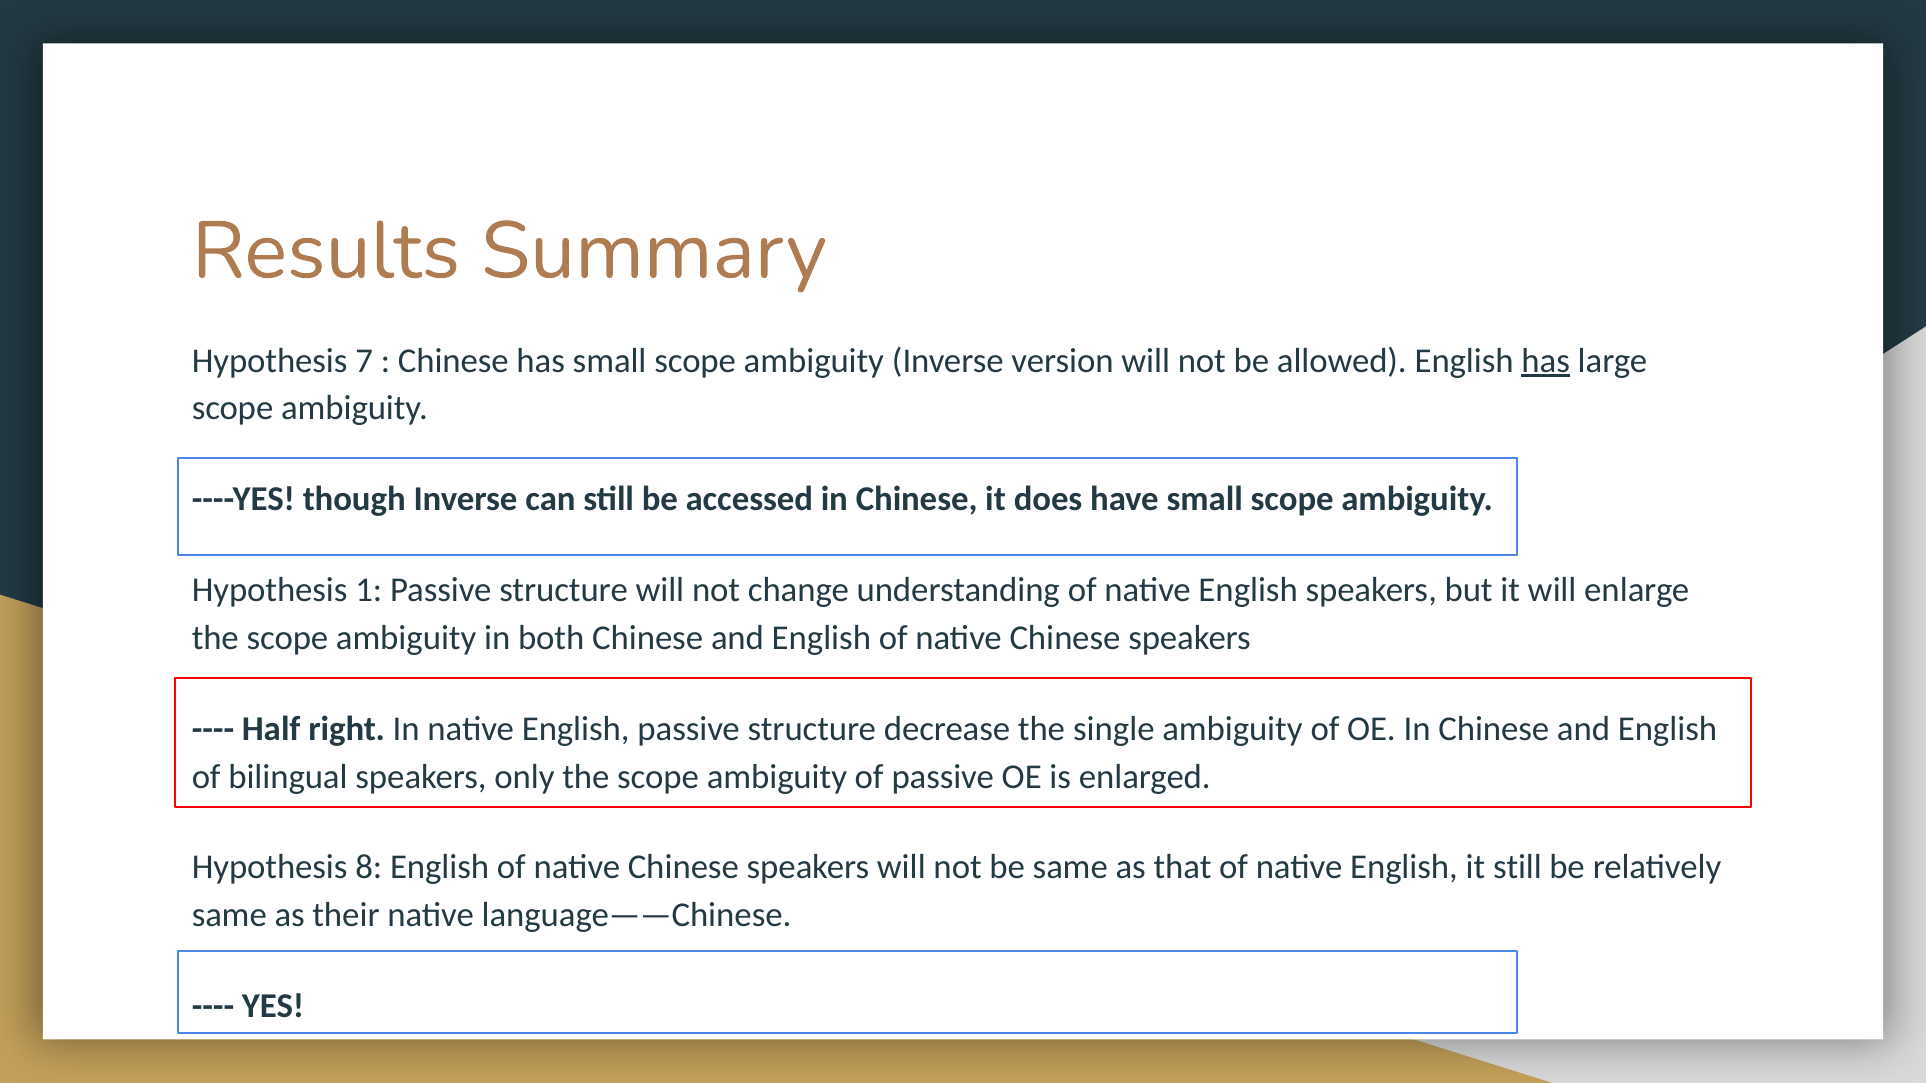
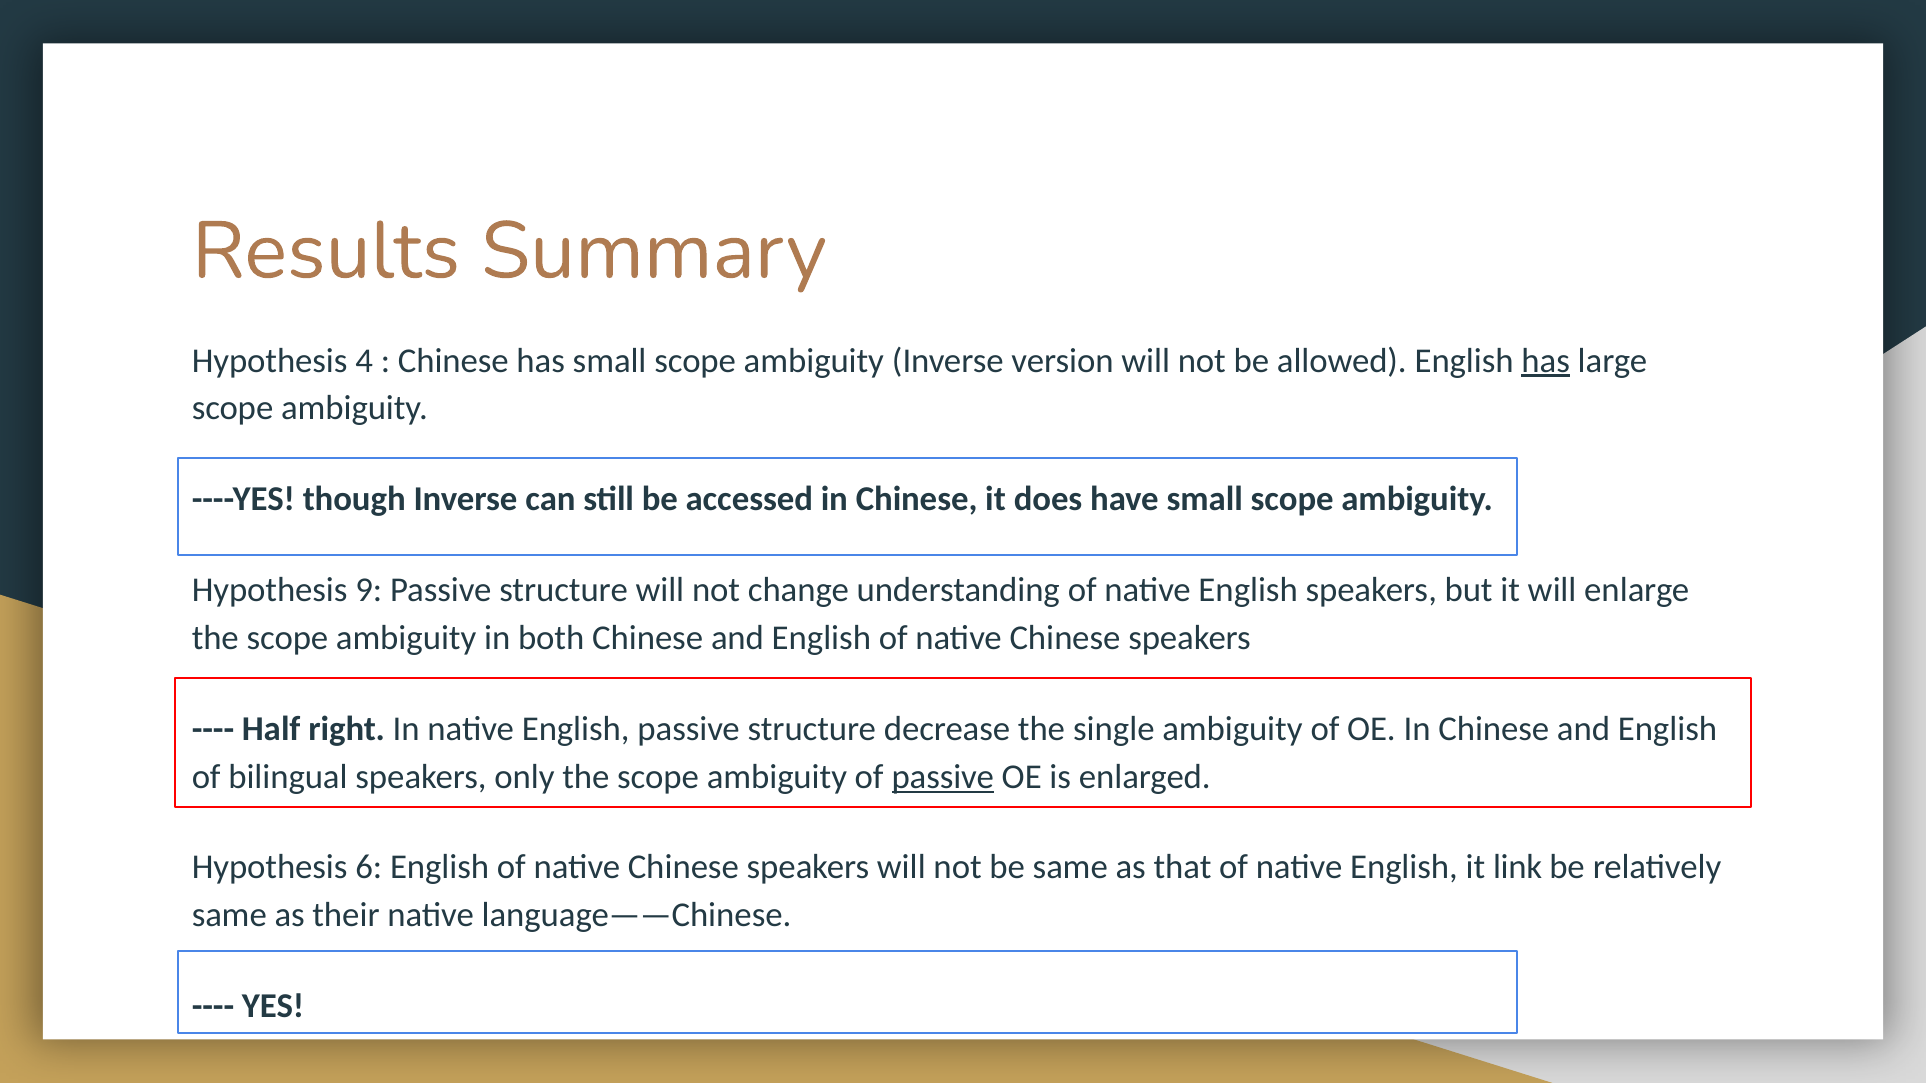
7: 7 -> 4 (364, 361)
1: 1 -> 9 (369, 590)
passive underline: none -> present (943, 777)
8: 8 -> 6 (369, 868)
it still: still -> link (1518, 868)
